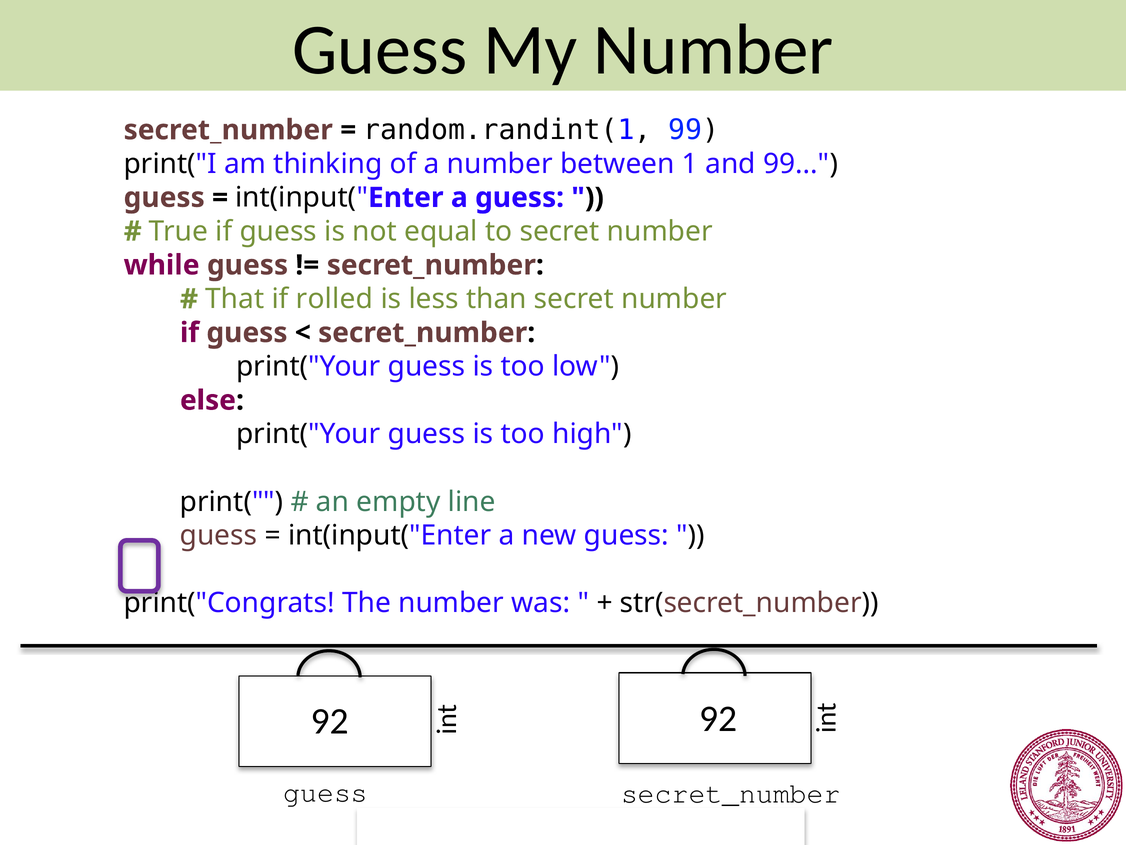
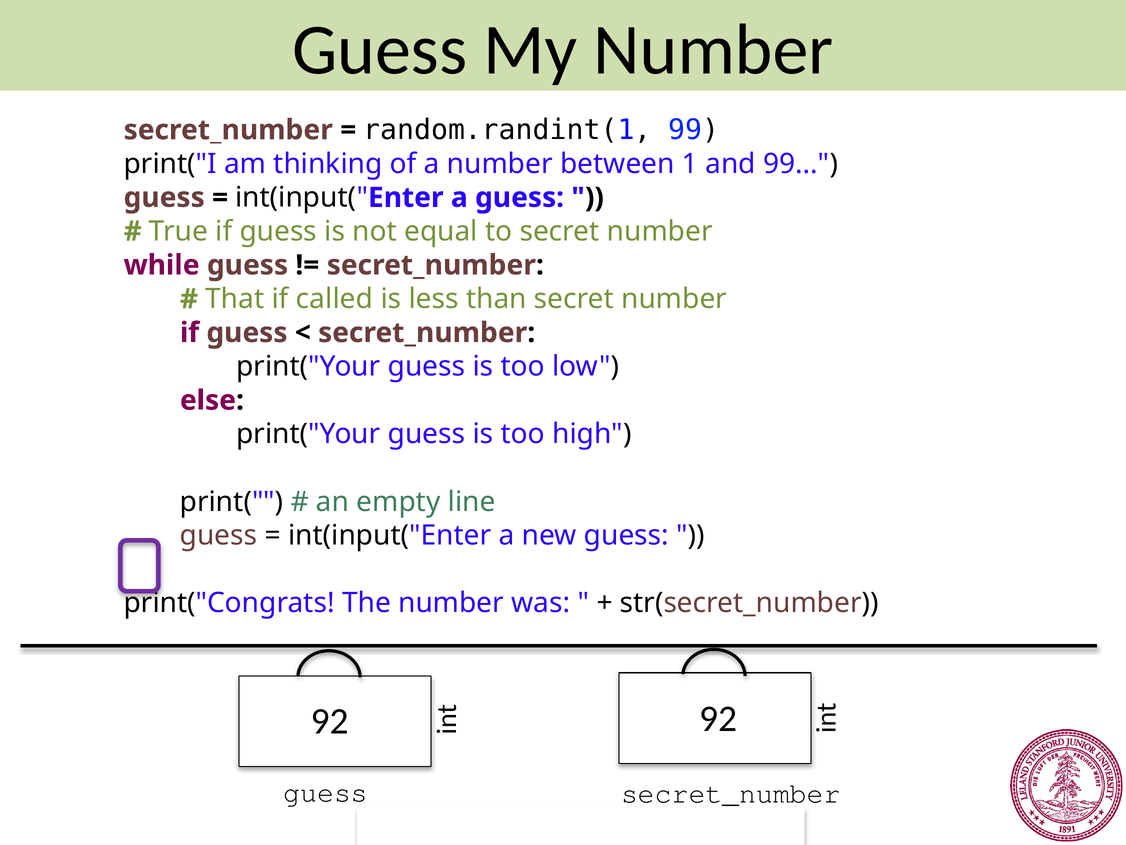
rolled: rolled -> called (335, 299)
